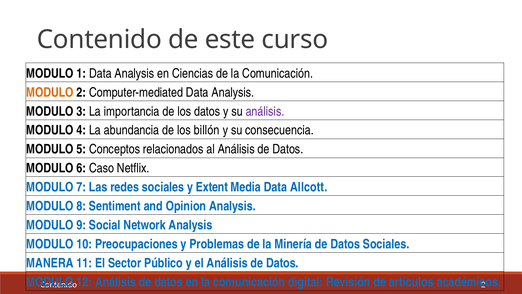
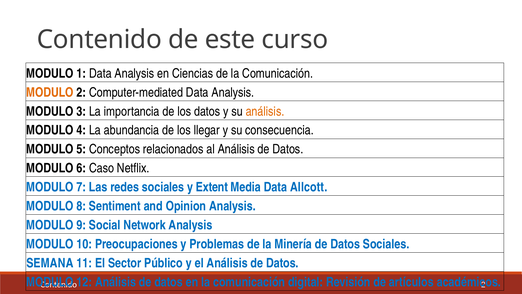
análisis colour: purple -> orange (265, 111)
billón: billón -> llegar (207, 130)
MANERA: MANERA -> SEMANA (50, 263)
